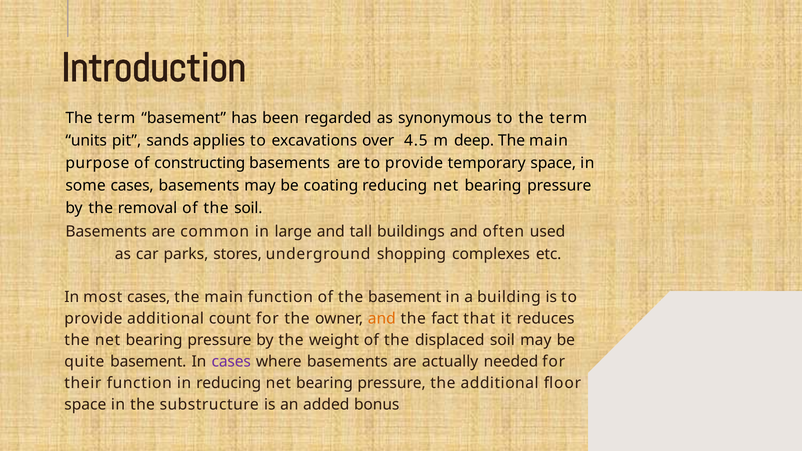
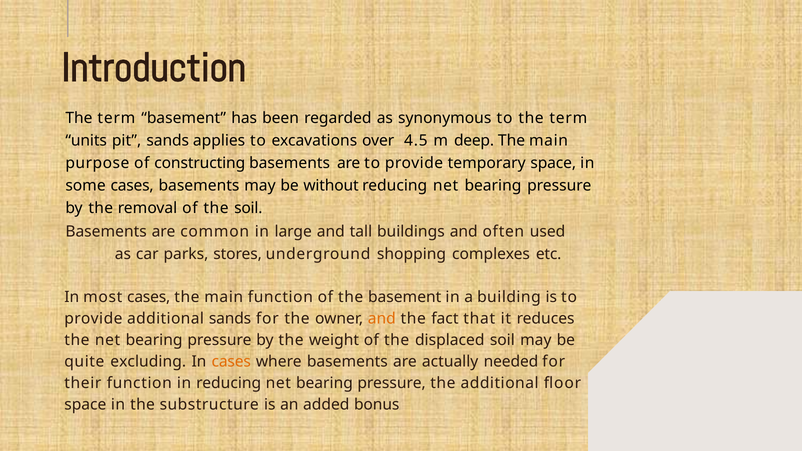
coating: coating -> without (331, 186)
additional count: count -> sands (230, 319)
quite basement: basement -> excluding (148, 362)
cases colour: purple -> orange (231, 362)
